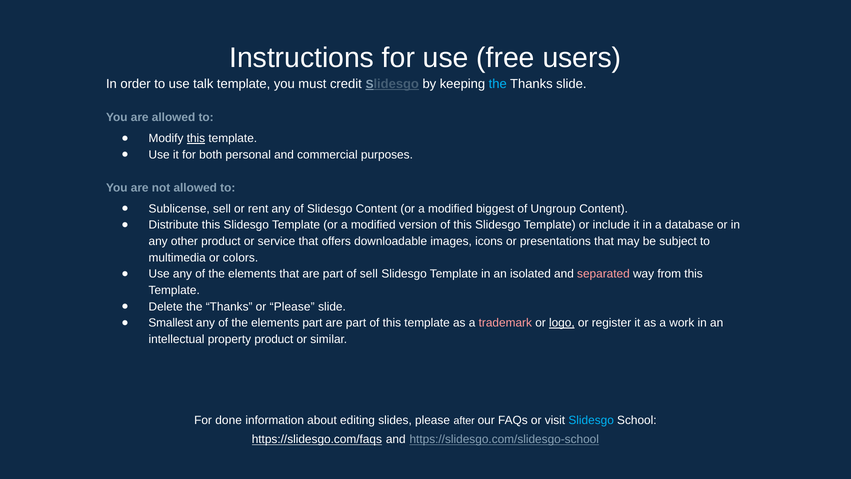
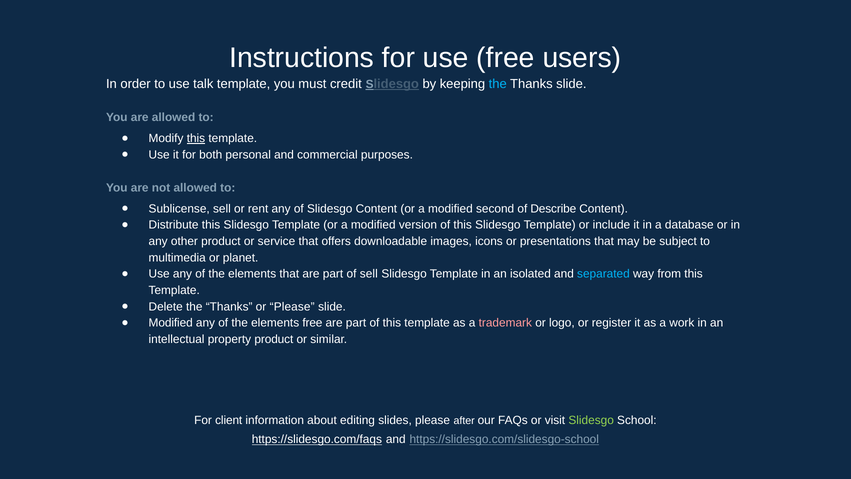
biggest: biggest -> second (495, 209)
Ungroup: Ungroup -> Describe (553, 209)
colors: colors -> planet (241, 257)
separated colour: pink -> light blue (603, 274)
Smallest: Smallest -> Modified (171, 323)
elements part: part -> free (312, 323)
logo underline: present -> none (562, 323)
done: done -> client (229, 420)
Slidesgo colour: light blue -> light green (591, 420)
